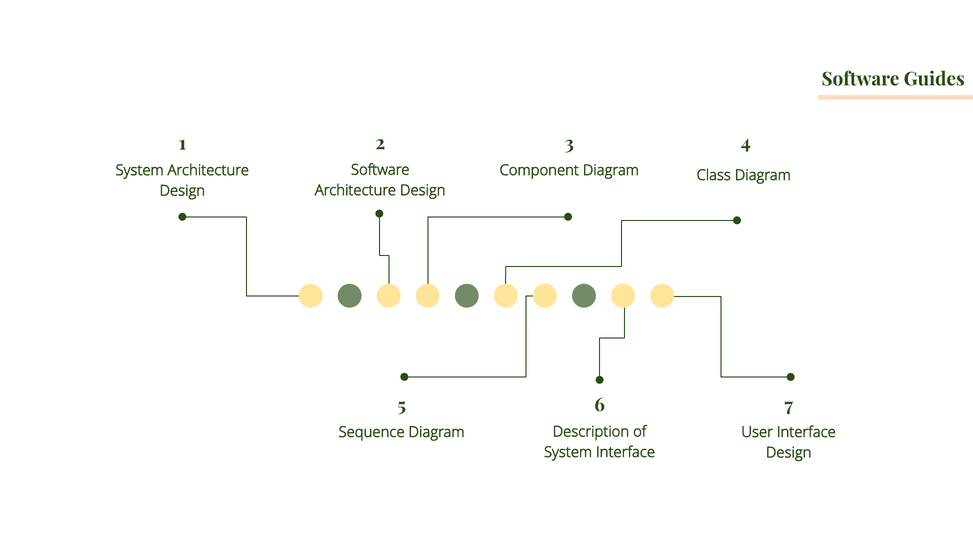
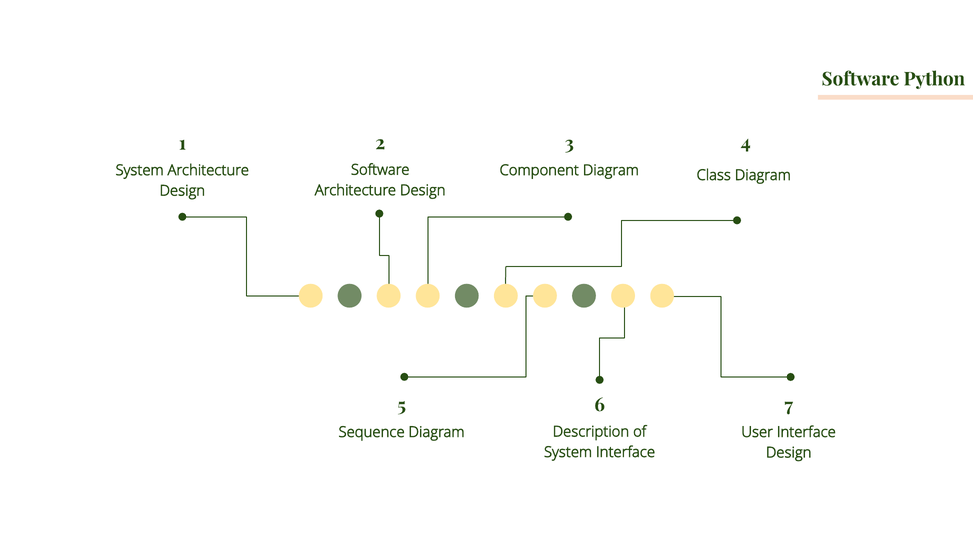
Guides: Guides -> Python (934, 79)
